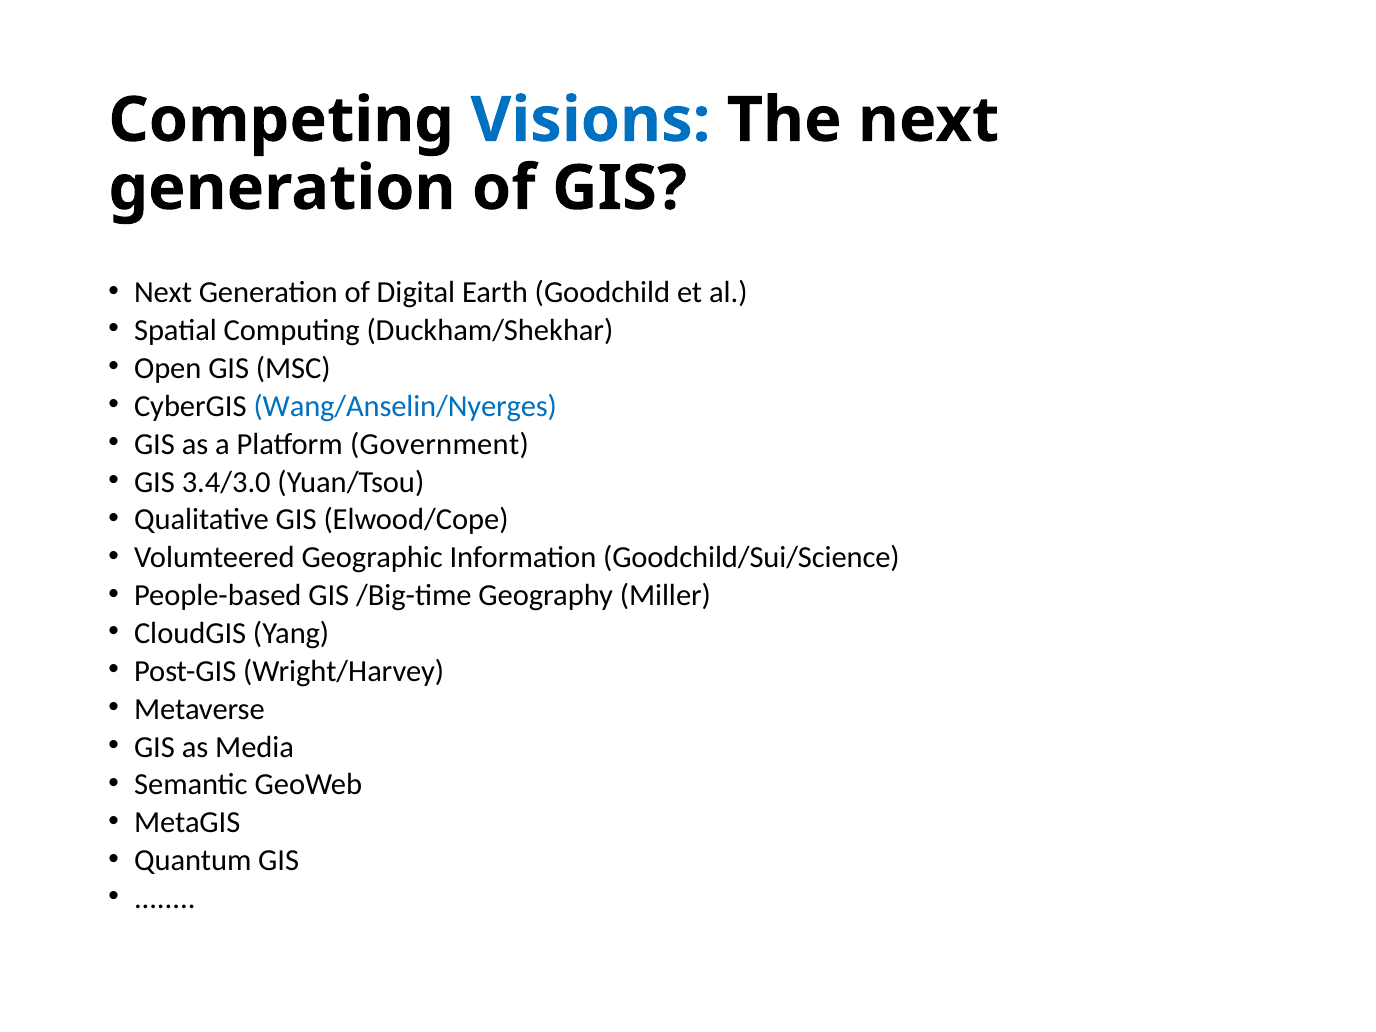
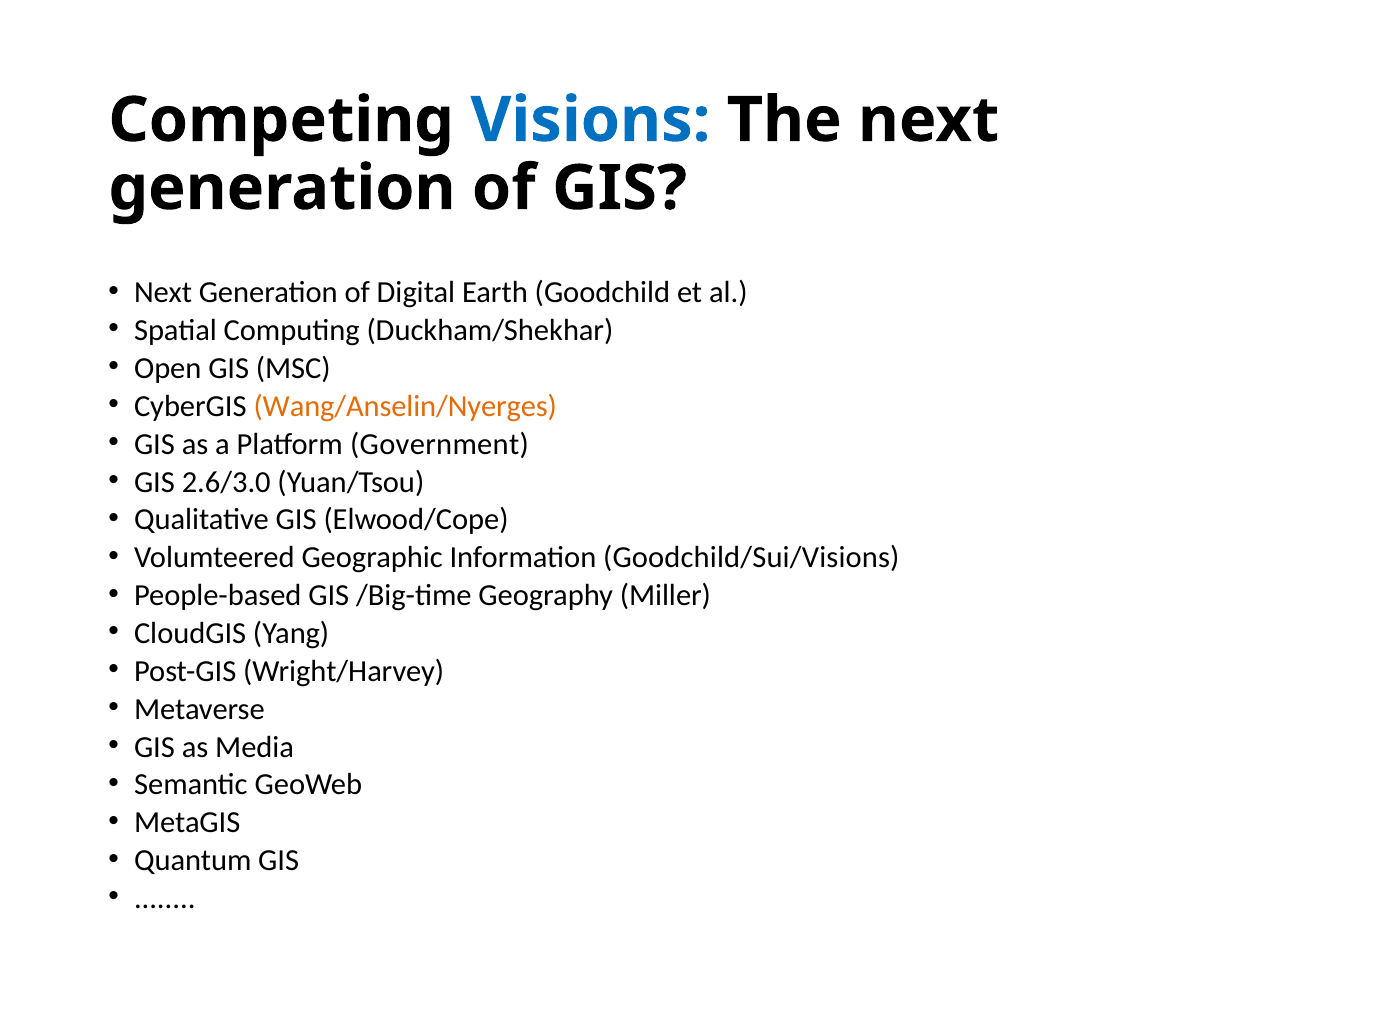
Wang/Anselin/Nyerges colour: blue -> orange (405, 406)
3.4/3.0: 3.4/3.0 -> 2.6/3.0 (226, 482)
Goodchild/Sui/Science: Goodchild/Sui/Science -> Goodchild/Sui/Visions (751, 558)
